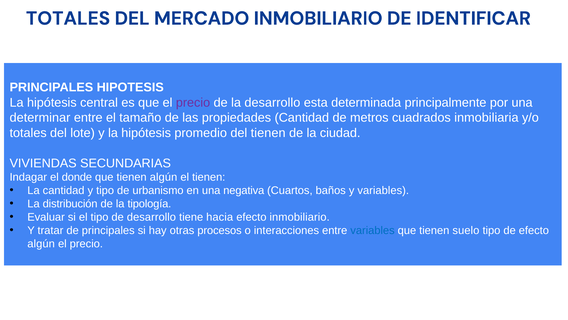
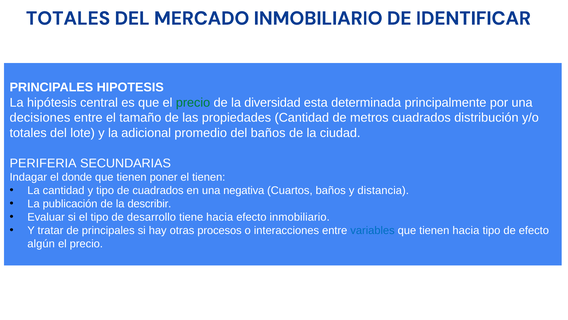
precio colour: purple -> green (193, 102)
la desarrollo: desarrollo -> diversidad (272, 102)
determinar: determinar -> decisiones (40, 118)
inmobiliaria: inmobiliaria -> distribución (486, 118)
y la hipótesis: hipótesis -> adicional (146, 133)
del tienen: tienen -> baños (268, 133)
VIVIENDAS: VIVIENDAS -> PERIFERIA (43, 163)
tienen algún: algún -> poner (164, 177)
de urbanismo: urbanismo -> cuadrados (158, 190)
y variables: variables -> distancia (383, 190)
distribución: distribución -> publicación (70, 204)
tipología: tipología -> describir (149, 204)
tienen suelo: suelo -> hacia (466, 230)
